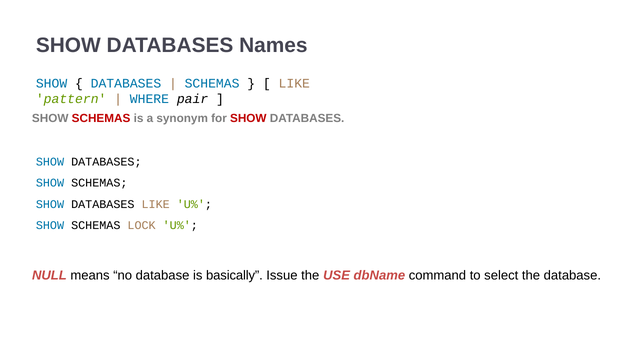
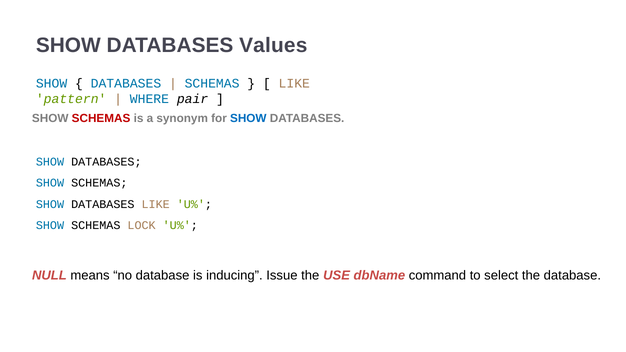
Names: Names -> Values (273, 45)
SHOW colour: red -> blue (248, 118)
basically: basically -> inducing (234, 276)
